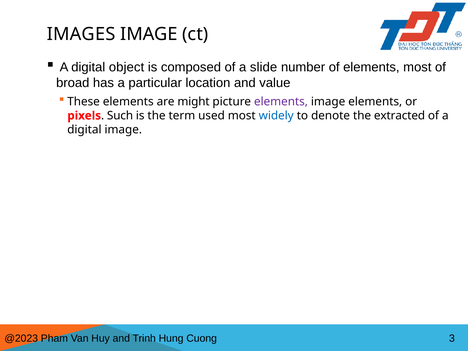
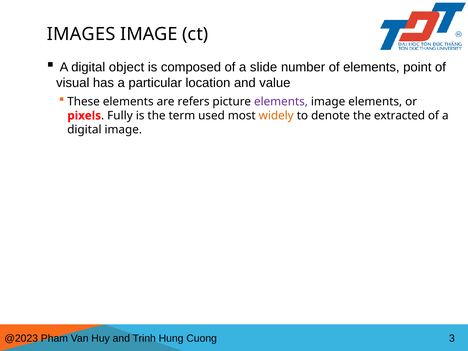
elements most: most -> point (417, 67)
broad: broad -> visual (73, 83)
might: might -> refers (194, 102)
Such: Such -> Fully (120, 116)
widely colour: blue -> orange (276, 116)
